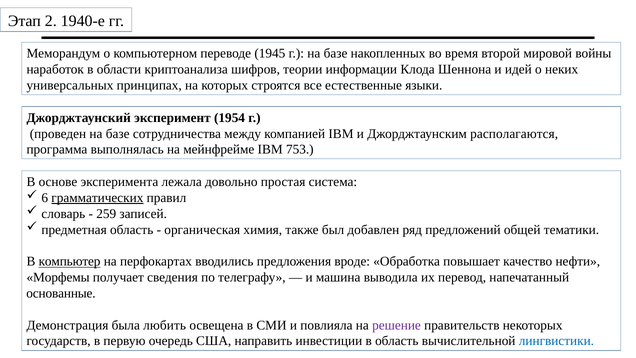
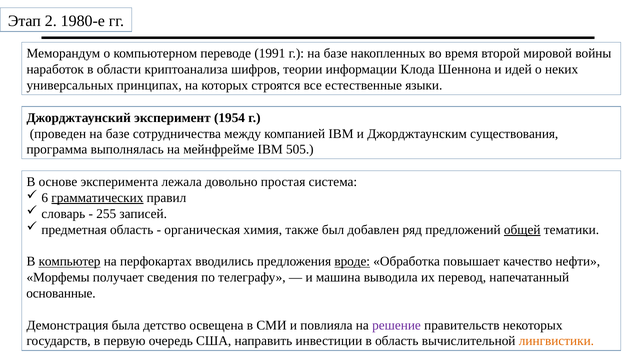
1940-е: 1940-е -> 1980-е (83, 21)
1945: 1945 -> 1991 (270, 53)
располагаются: располагаются -> существования (514, 134)
753: 753 -> 505 (300, 149)
259: 259 -> 255 (106, 214)
общей underline: none -> present (522, 230)
вроде underline: none -> present (352, 261)
любить: любить -> детство (165, 325)
лингвистики colour: blue -> orange (556, 341)
